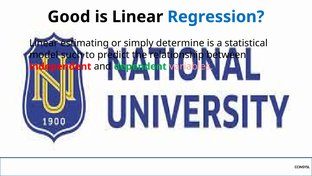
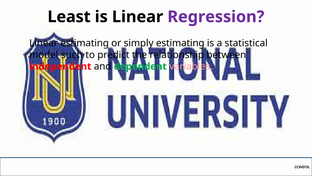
Good: Good -> Least (69, 17)
Regression colour: blue -> purple (216, 17)
simply determine: determine -> estimating (180, 43)
